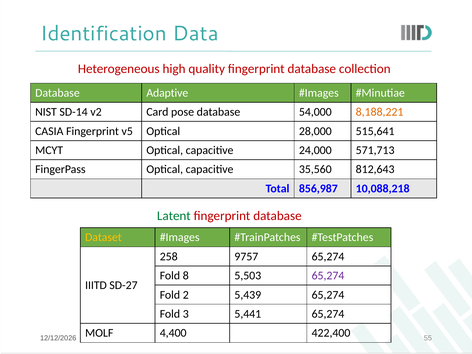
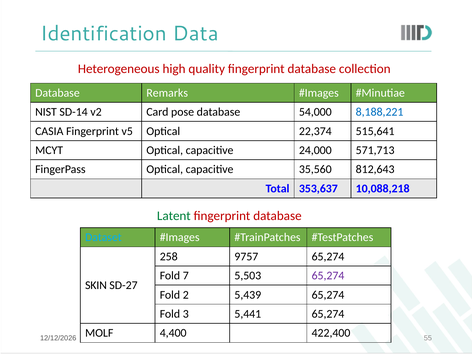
Adaptive: Adaptive -> Remarks (167, 93)
8,188,221 colour: orange -> blue (380, 112)
28,000: 28,000 -> 22,374 (315, 131)
856,987: 856,987 -> 353,637 (318, 189)
Dataset colour: yellow -> light blue (103, 237)
8: 8 -> 7 (186, 276)
IIITD: IIITD -> SKIN (96, 285)
